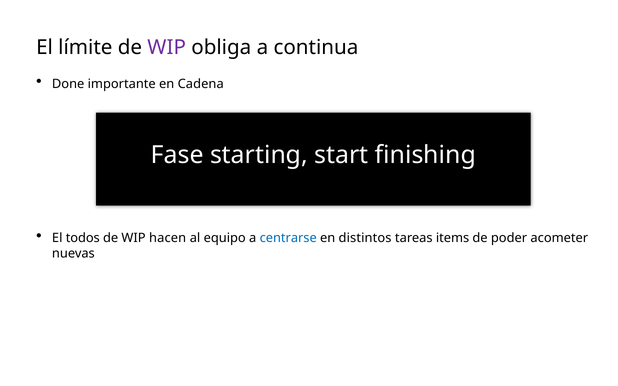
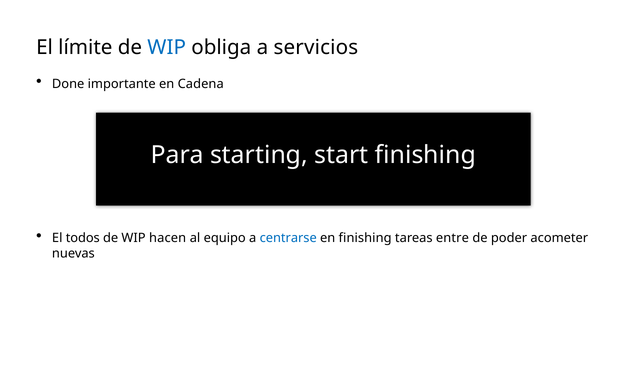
WIP colour: purple -> blue (167, 48)
continua: continua -> servicios (316, 48)
Fase: Fase -> Para (177, 155)
en distintos: distintos -> finishing (365, 238)
items: items -> entre (452, 238)
